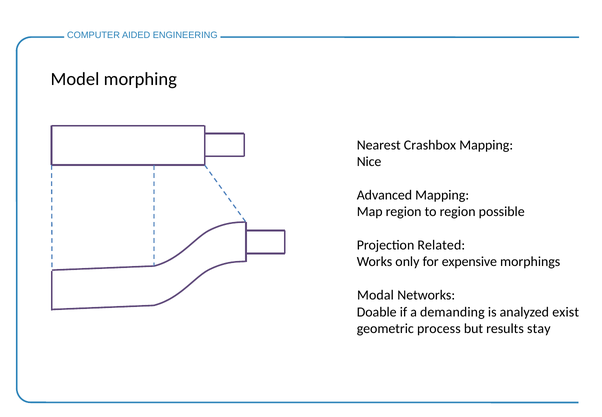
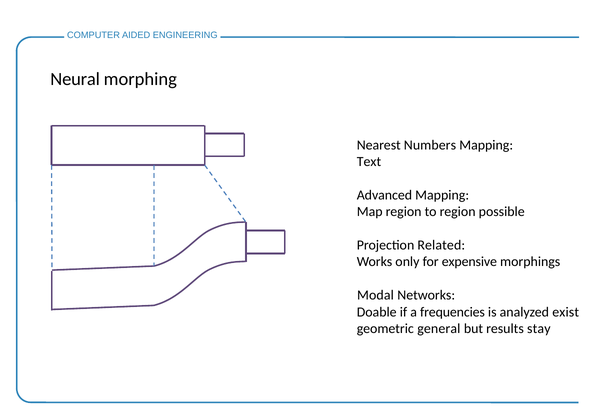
Model: Model -> Neural (75, 79)
Crashbox: Crashbox -> Numbers (430, 145)
Nice: Nice -> Text (369, 162)
demanding: demanding -> frequencies (452, 312)
process: process -> general (439, 328)
